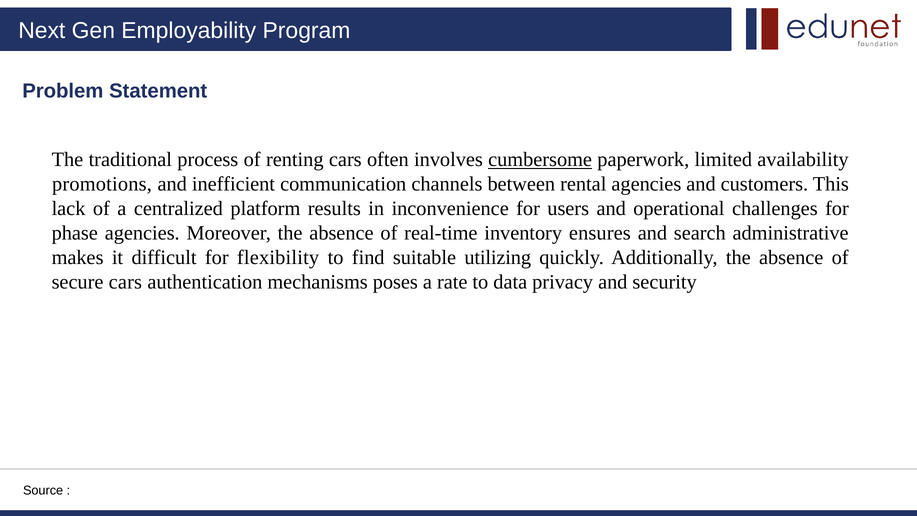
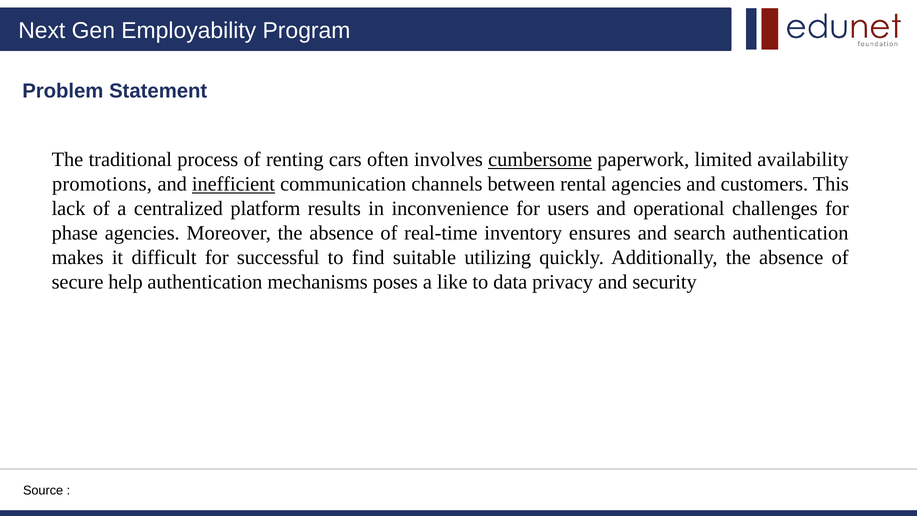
inefficient underline: none -> present (233, 184)
search administrative: administrative -> authentication (791, 233)
flexibility: flexibility -> successful (278, 257)
secure cars: cars -> help (126, 282)
rate: rate -> like (452, 282)
